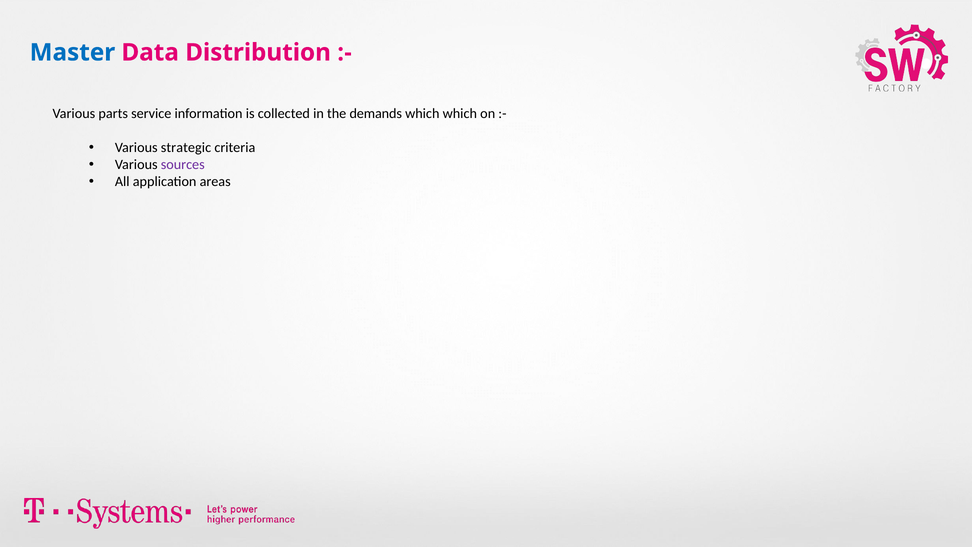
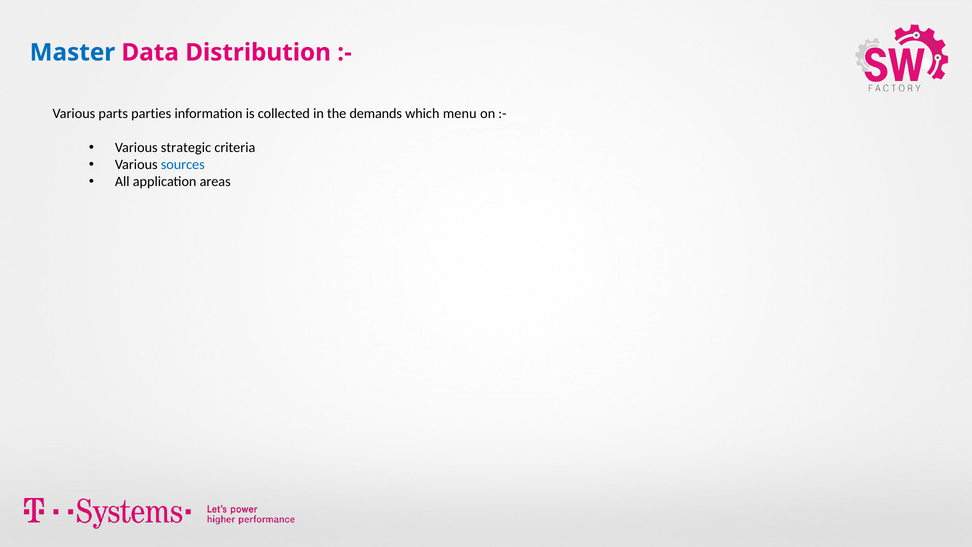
service: service -> parties (151, 114)
which which: which -> menu (460, 114)
sources colour: purple -> blue (183, 165)
